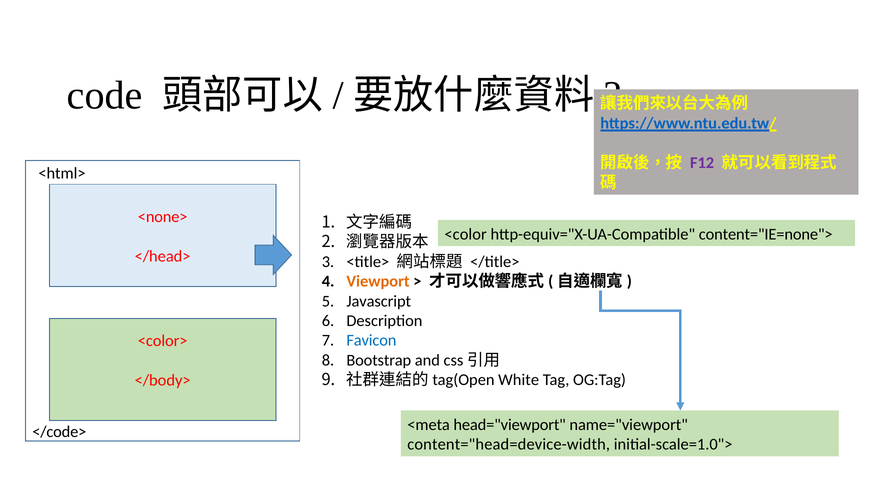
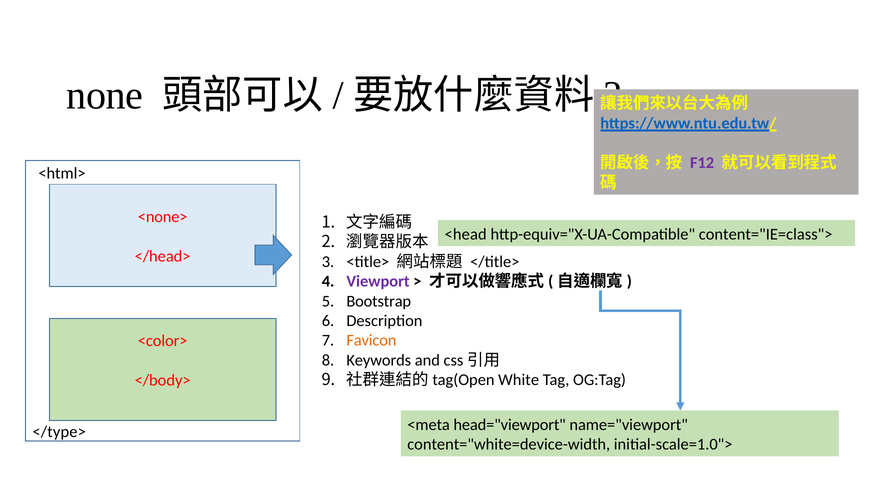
code: code -> none (105, 95)
<color: <color -> <head (466, 234)
content="IE=none">: content="IE=none"> -> content="IE=class"> (766, 234)
Viewport colour: orange -> purple (378, 281)
Javascript: Javascript -> Bootstrap (379, 301)
Favicon colour: blue -> orange (371, 340)
Bootstrap: Bootstrap -> Keywords (379, 360)
</code>: </code> -> </type> (59, 432)
content="head=device-width: content="head=device-width -> content="white=device-width (509, 444)
